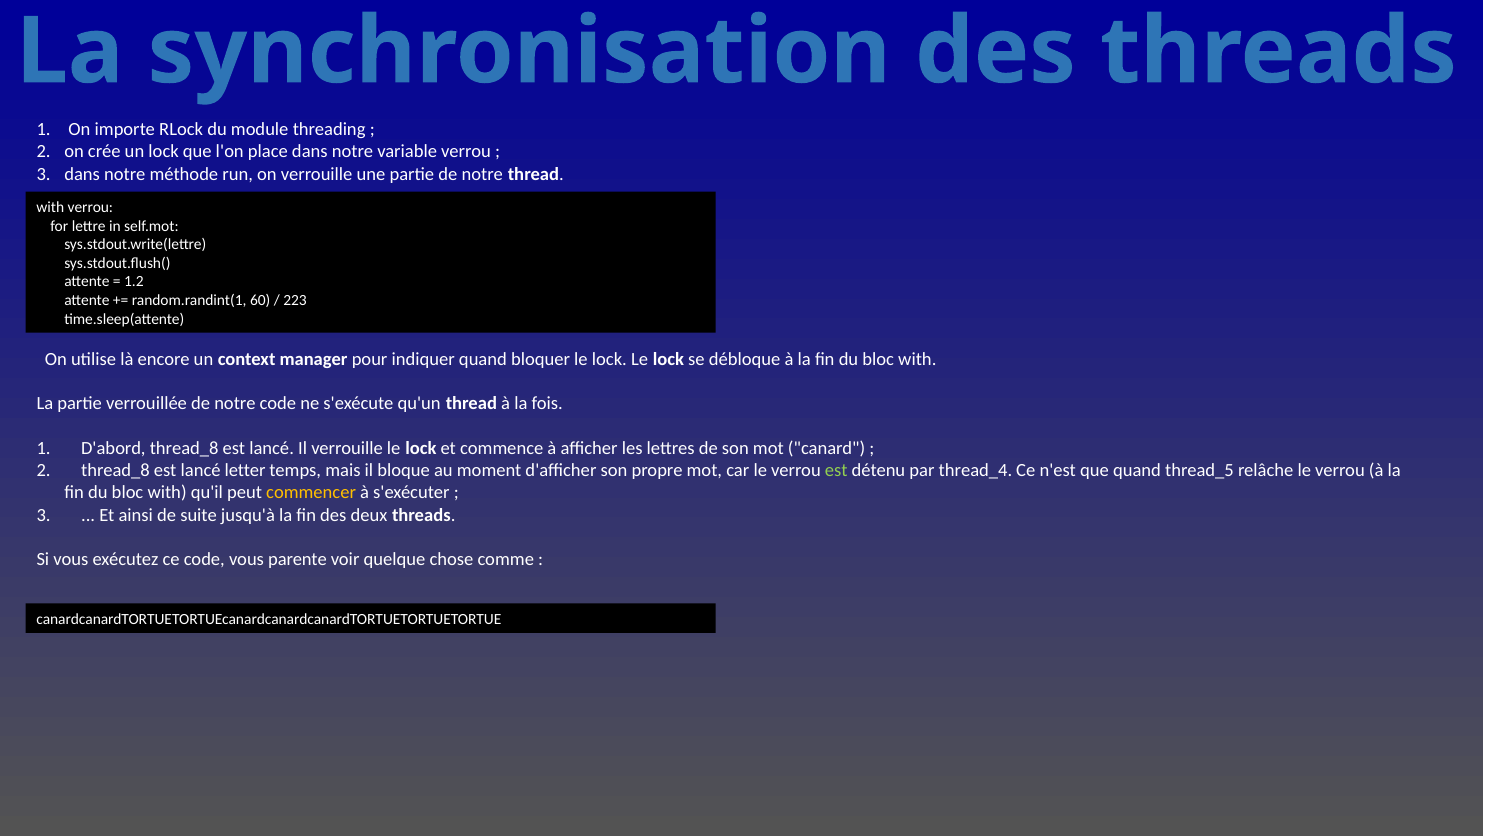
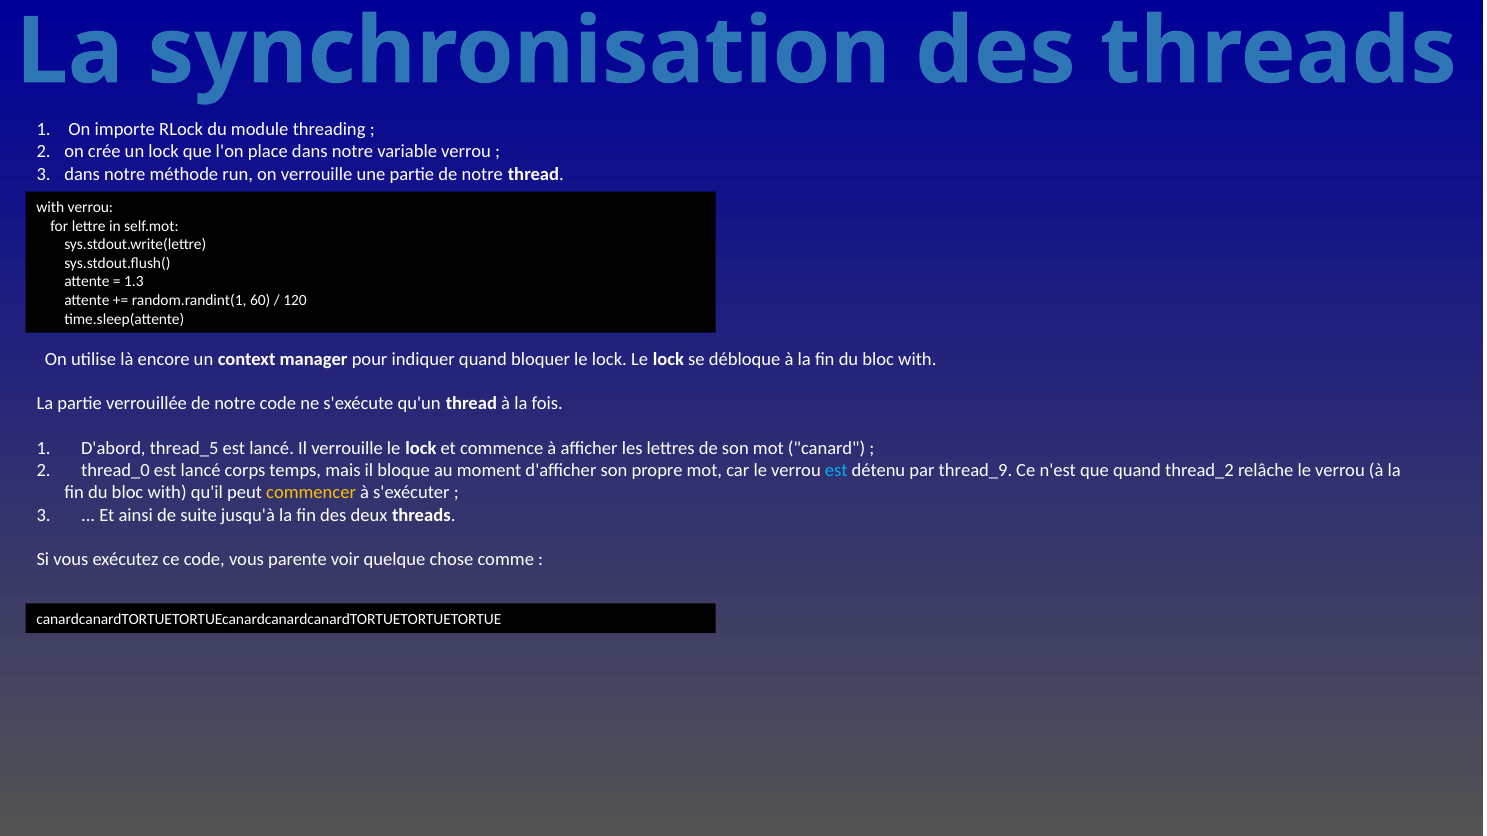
1.2: 1.2 -> 1.3 (134, 282)
223: 223 -> 120 (295, 301)
D'abord thread_8: thread_8 -> thread_5 (184, 448)
thread_8: thread_8 -> thread_0 (115, 471)
letter: letter -> corps (245, 471)
est colour: light green -> light blue (836, 471)
thread_4: thread_4 -> thread_9 (975, 471)
thread_5: thread_5 -> thread_2 (1199, 471)
